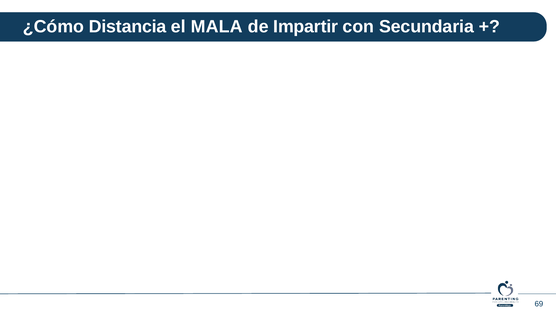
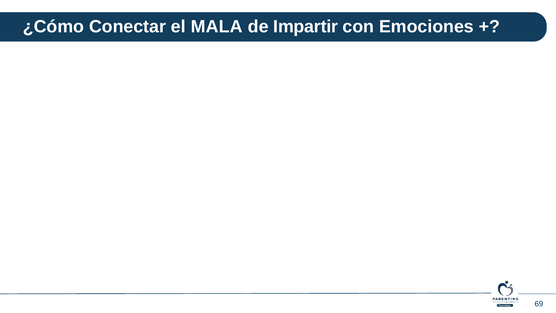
Distancia: Distancia -> Conectar (128, 27)
Secundaria: Secundaria -> Emociones (426, 27)
